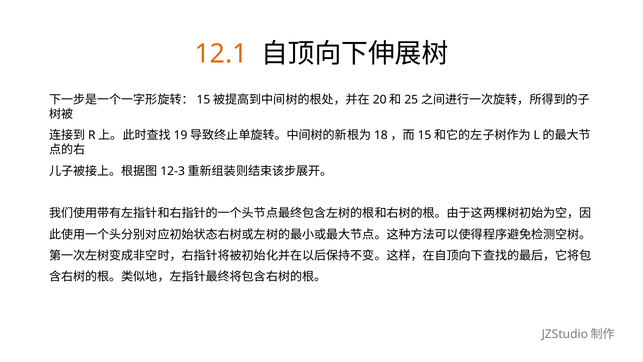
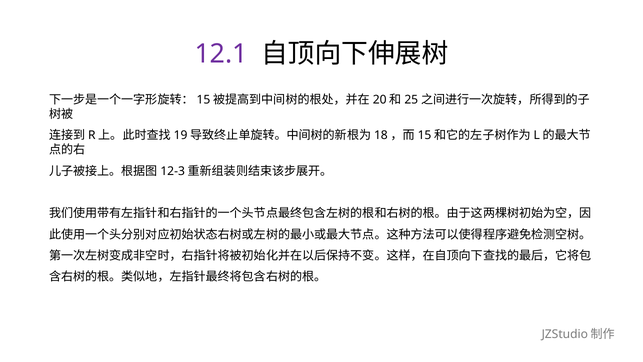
12.1 colour: orange -> purple (221, 54)
